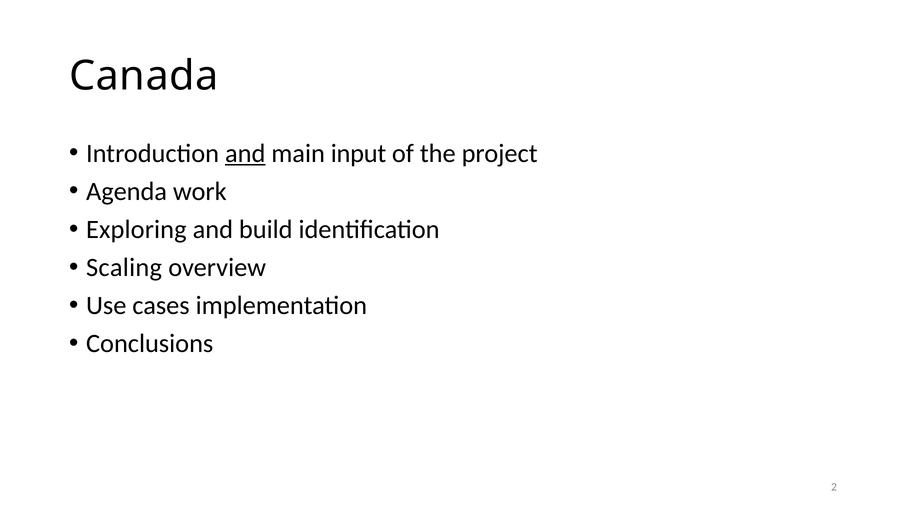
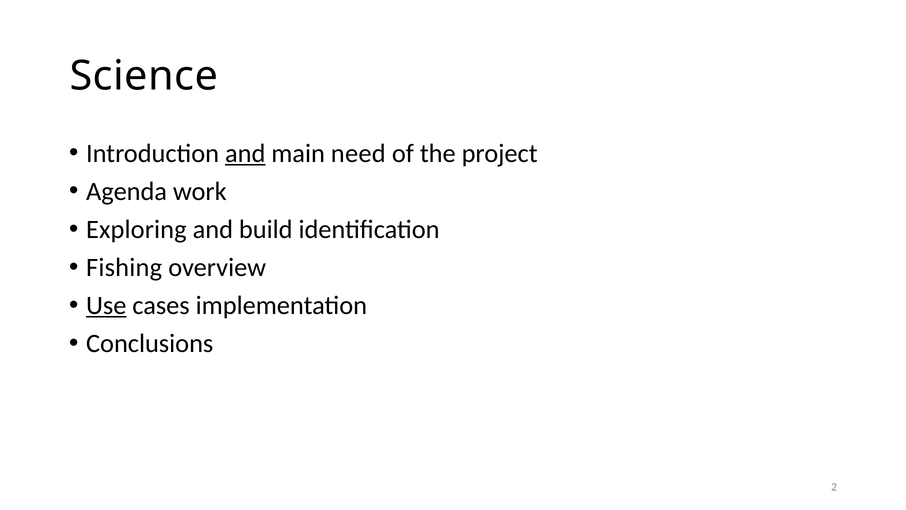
Canada: Canada -> Science (144, 76)
input: input -> need (358, 153)
Scaling: Scaling -> Fishing (124, 267)
Use underline: none -> present (106, 305)
